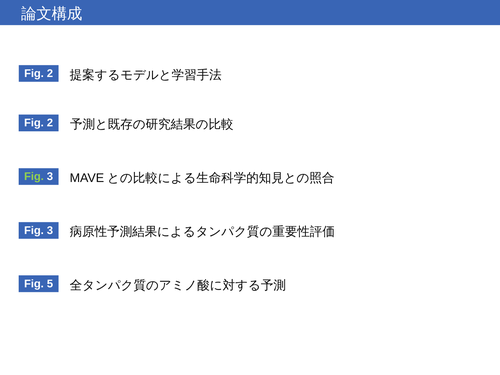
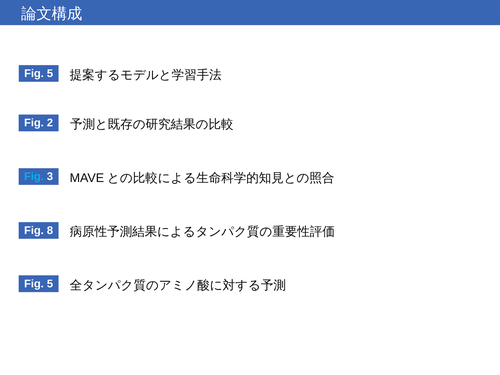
2: 2 -> 5 (50, 74)
Fig colour: light green -> light blue (34, 177)
3: 3 -> 8 (50, 230)
